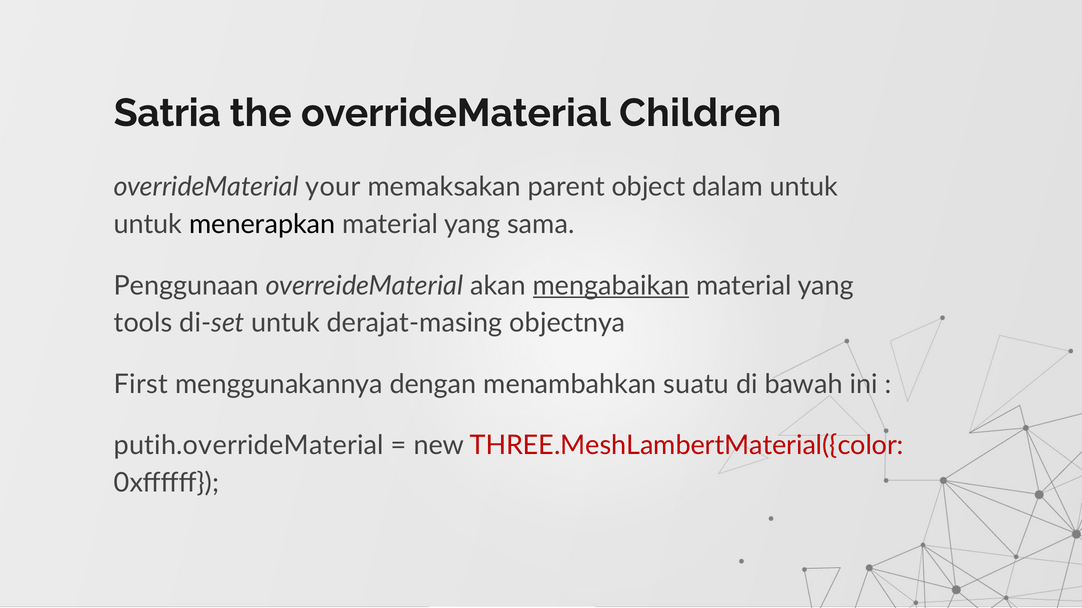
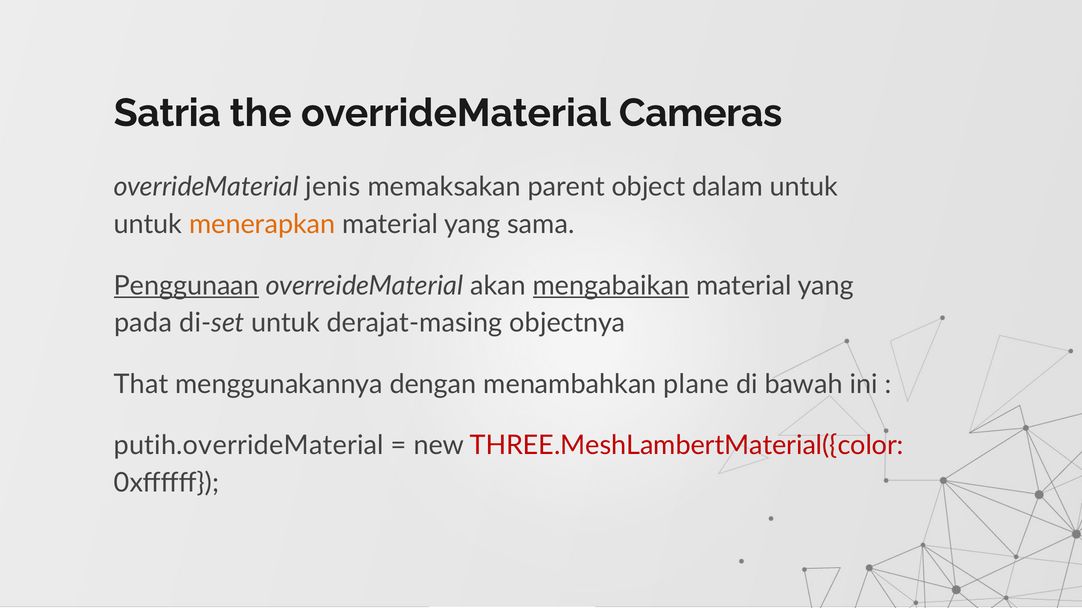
Children: Children -> Cameras (701, 113)
your: your -> jenis (333, 187)
menerapkan colour: black -> orange (262, 225)
Penggunaan underline: none -> present (186, 286)
tools: tools -> pada (143, 323)
First: First -> That (141, 385)
suatu: suatu -> plane (696, 385)
